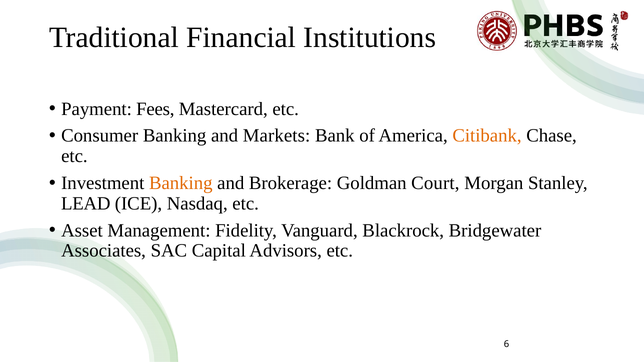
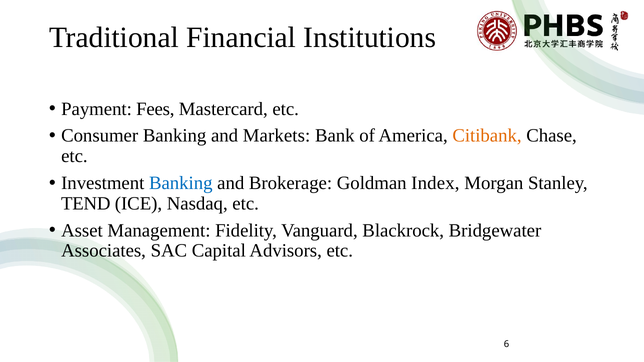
Banking colour: orange -> blue (181, 183)
Court: Court -> Index (435, 183)
LEAD: LEAD -> TEND (86, 203)
